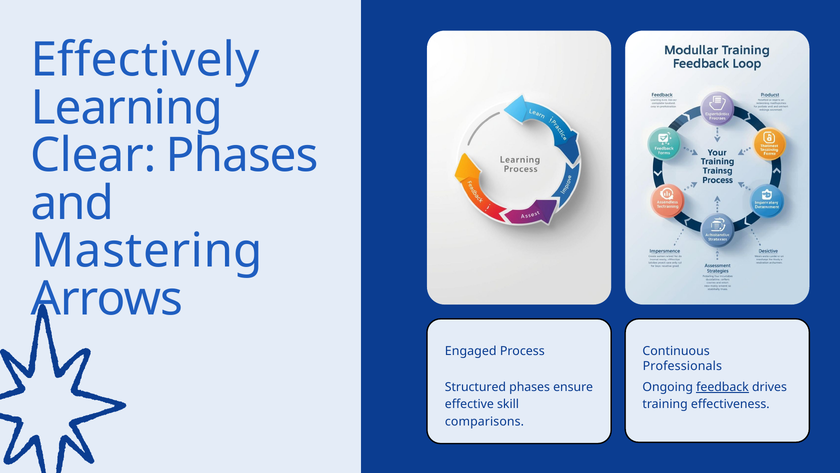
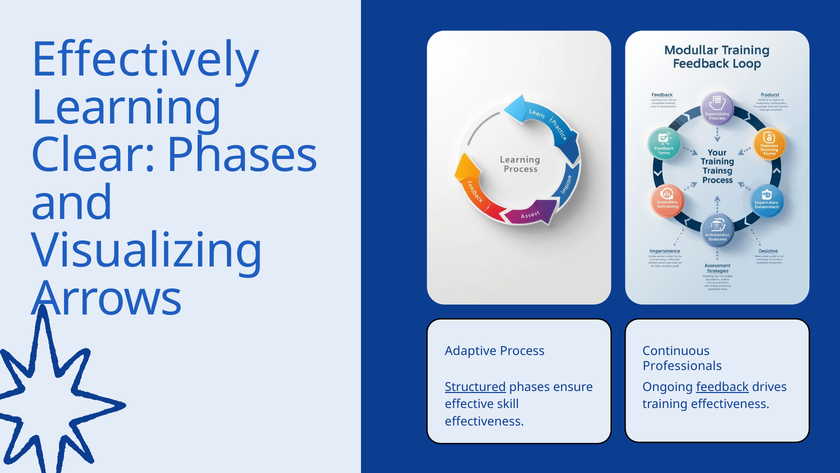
Mastering: Mastering -> Visualizing (147, 251)
Engaged: Engaged -> Adaptive (471, 351)
Structured underline: none -> present (475, 387)
comparisons: comparisons -> effectiveness (484, 421)
